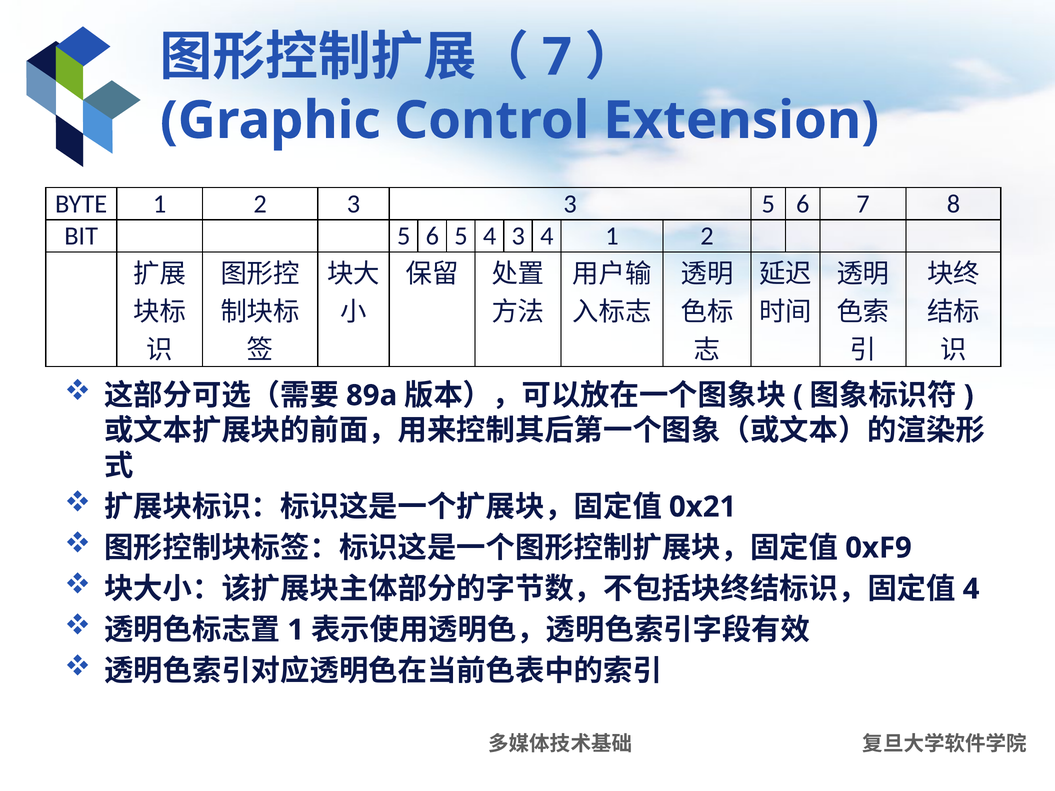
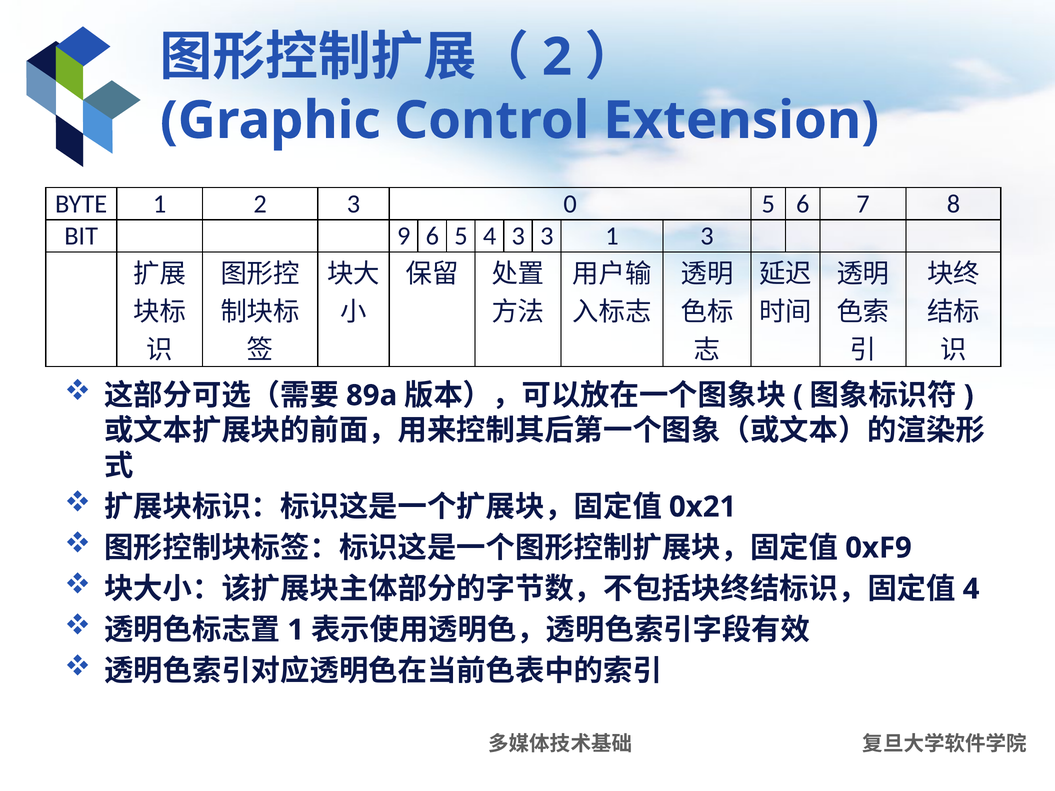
7: 7 -> 2 (557, 57)
3 3: 3 -> 0 (570, 204)
BIT 5: 5 -> 9 (404, 236)
3 4: 4 -> 3 (547, 236)
2: 2 -> 3 (707, 236)
